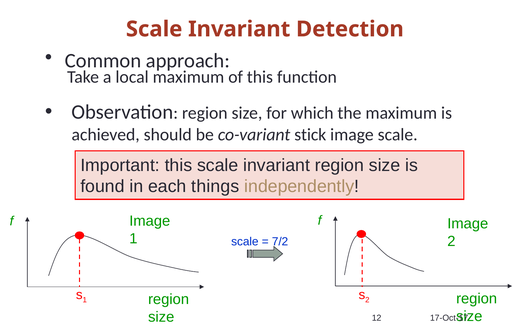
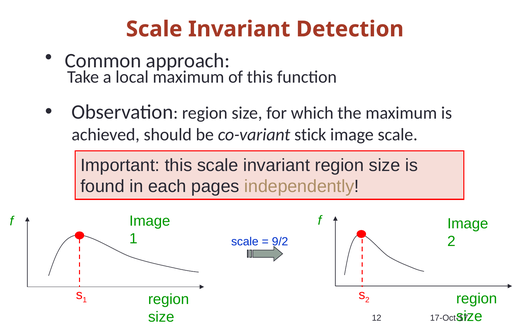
things: things -> pages (215, 187)
7/2: 7/2 -> 9/2 (280, 242)
